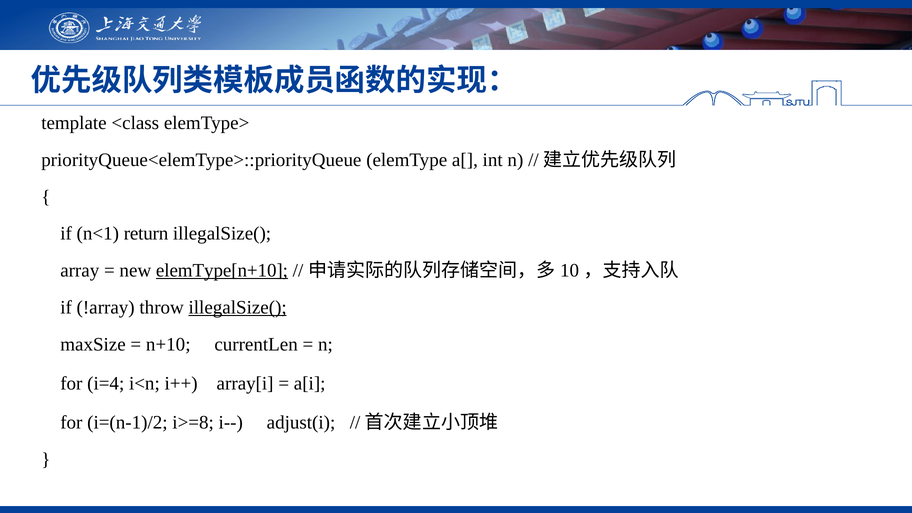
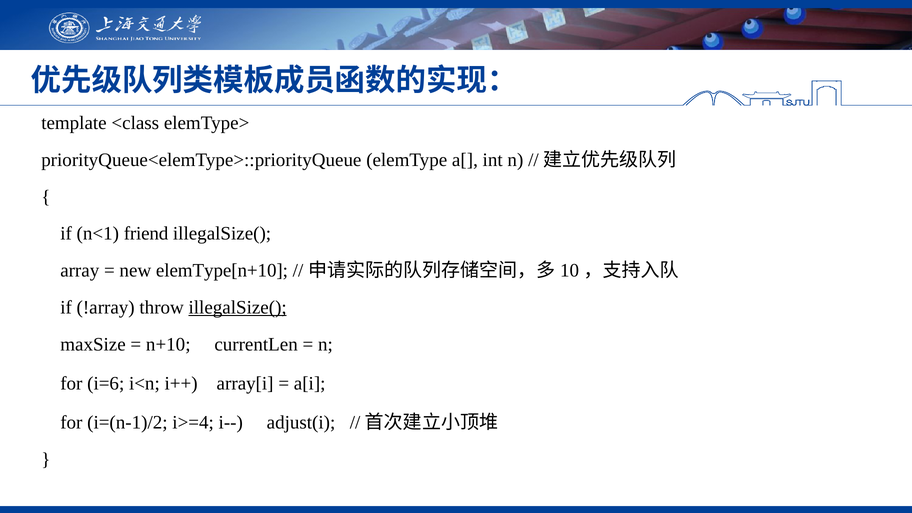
return: return -> friend (146, 234)
elemType[n+10 underline: present -> none (222, 271)
i=4: i=4 -> i=6 (106, 383)
i>=8: i>=8 -> i>=4 (193, 423)
